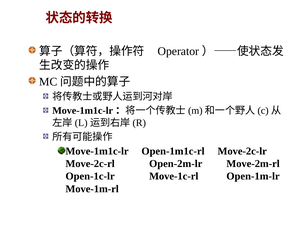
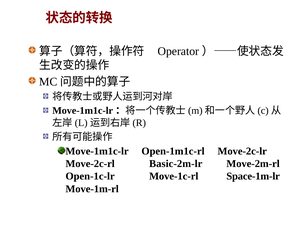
Open-2m-lr: Open-2m-lr -> Basic-2m-lr (176, 164)
Open-1m-lr: Open-1m-lr -> Space-1m-lr (253, 176)
